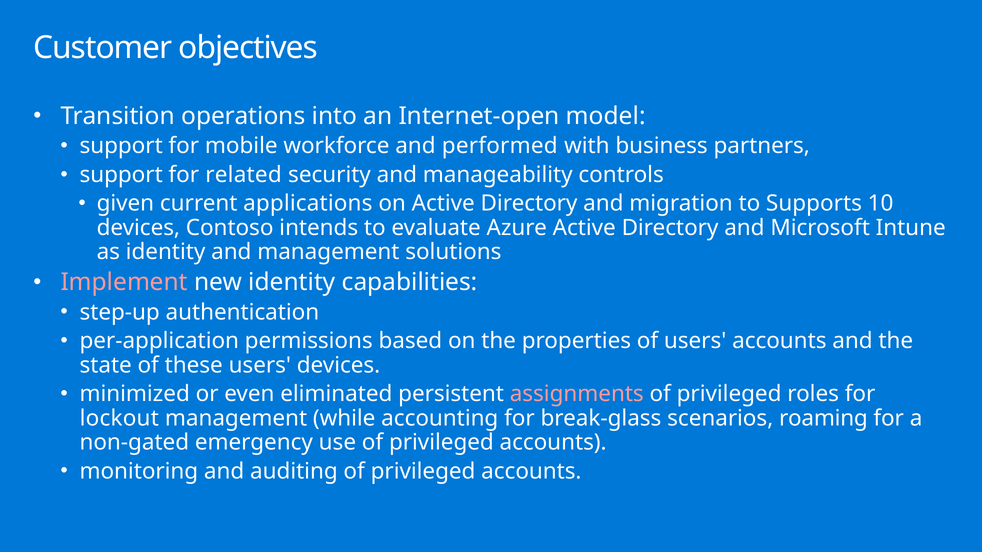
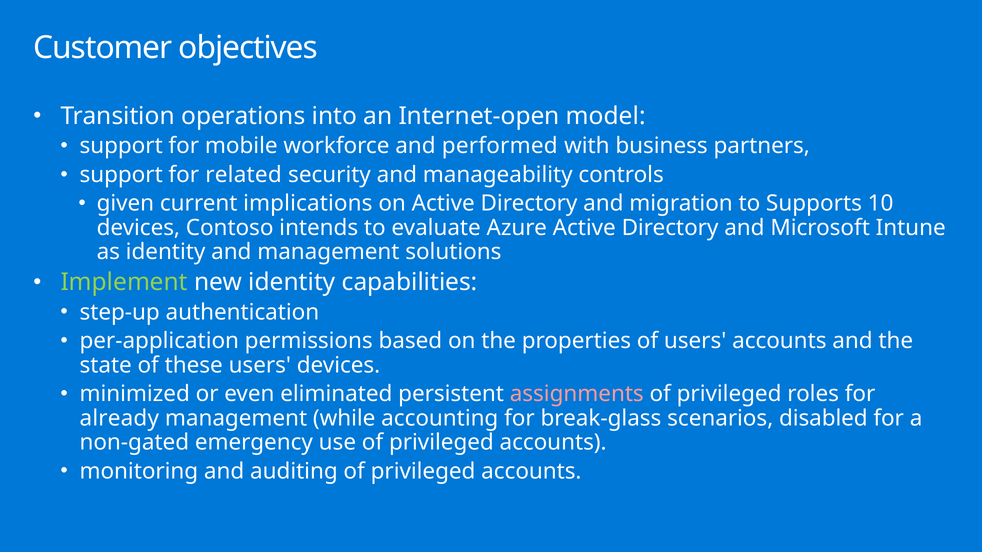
applications: applications -> implications (308, 204)
Implement colour: pink -> light green (124, 282)
lockout: lockout -> already (119, 418)
roaming: roaming -> disabled (823, 418)
